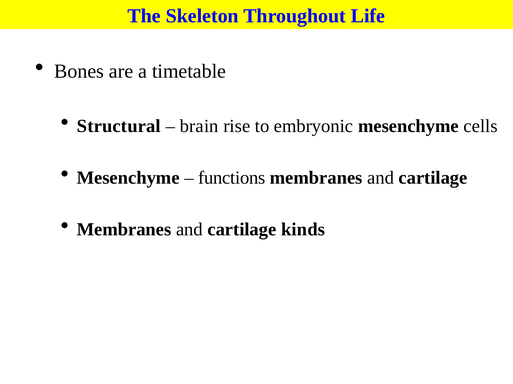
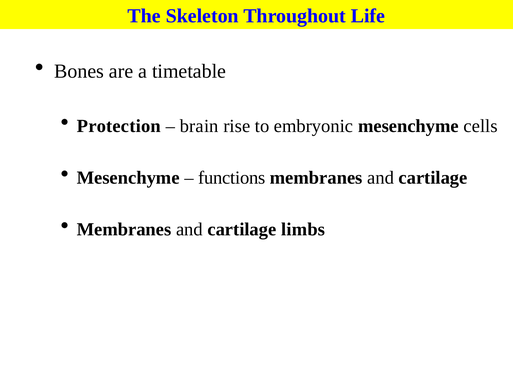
Structural: Structural -> Protection (119, 126)
kinds: kinds -> limbs (303, 230)
